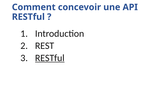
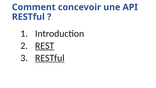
REST underline: none -> present (45, 46)
